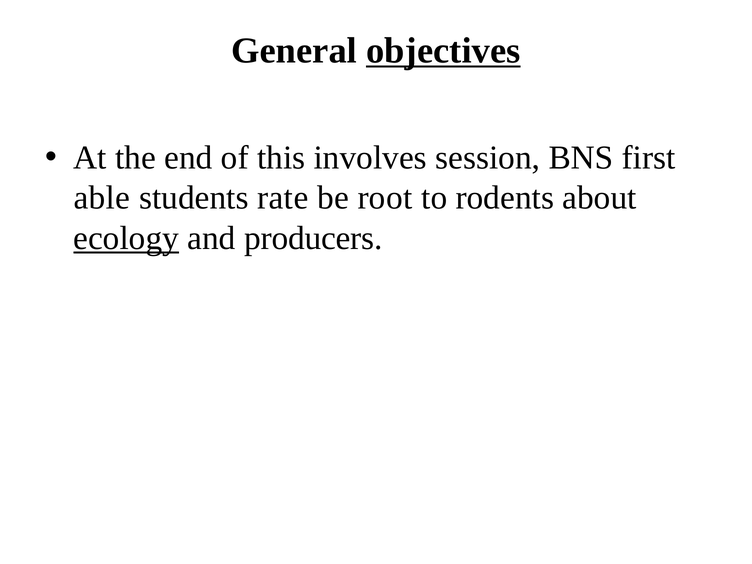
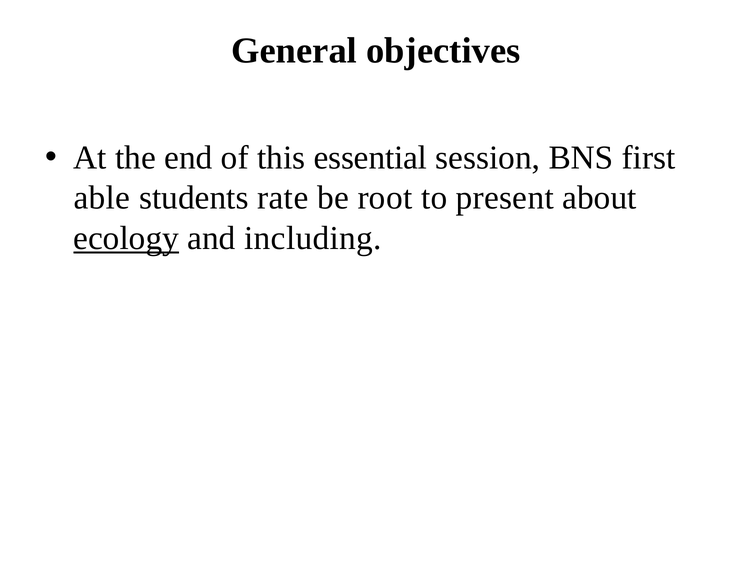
objectives underline: present -> none (443, 51)
involves: involves -> essential (370, 158)
rodents: rodents -> present (505, 198)
producers: producers -> including (313, 238)
